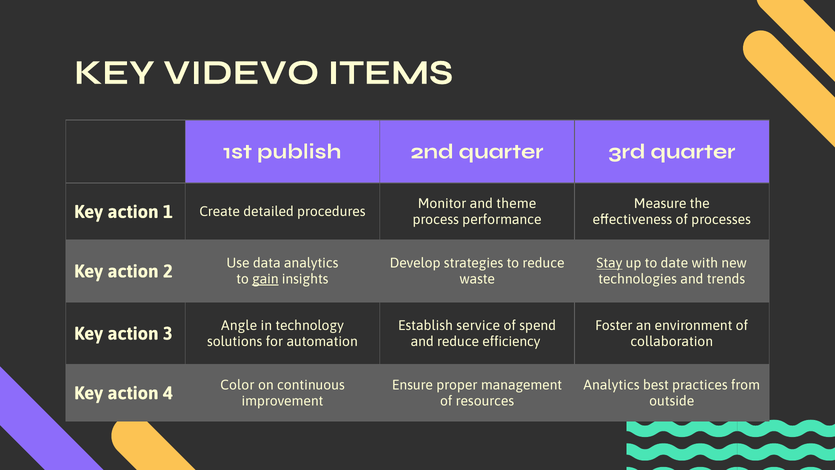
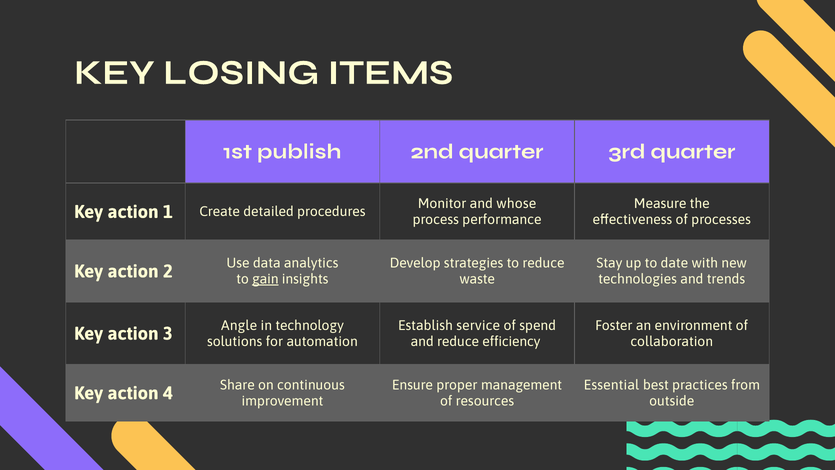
VIDEVO: VIDEVO -> LOSING (241, 72)
theme: theme -> whose (516, 204)
Stay underline: present -> none (609, 263)
Analytics: Analytics -> Essential (611, 385)
Color: Color -> Share (237, 385)
